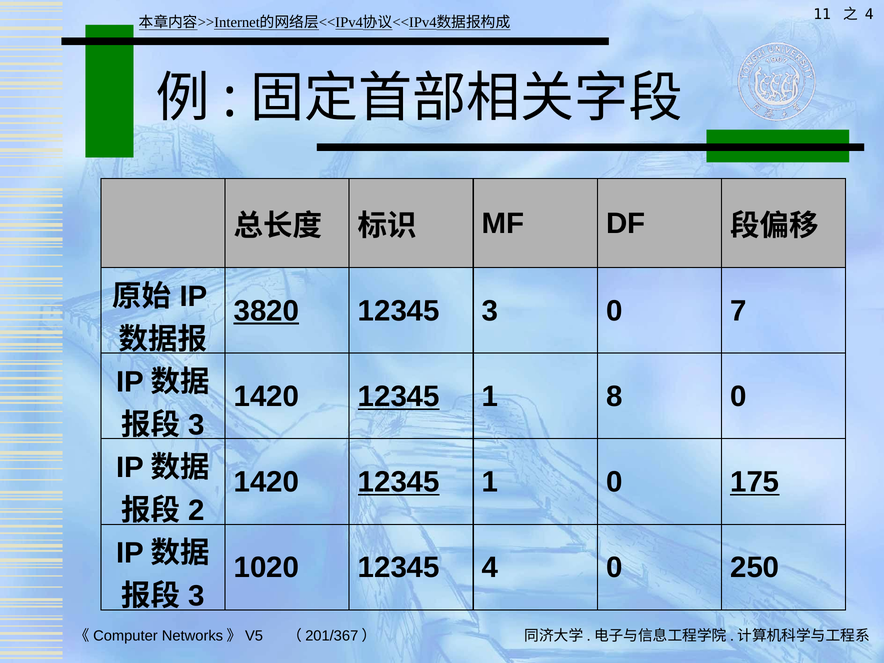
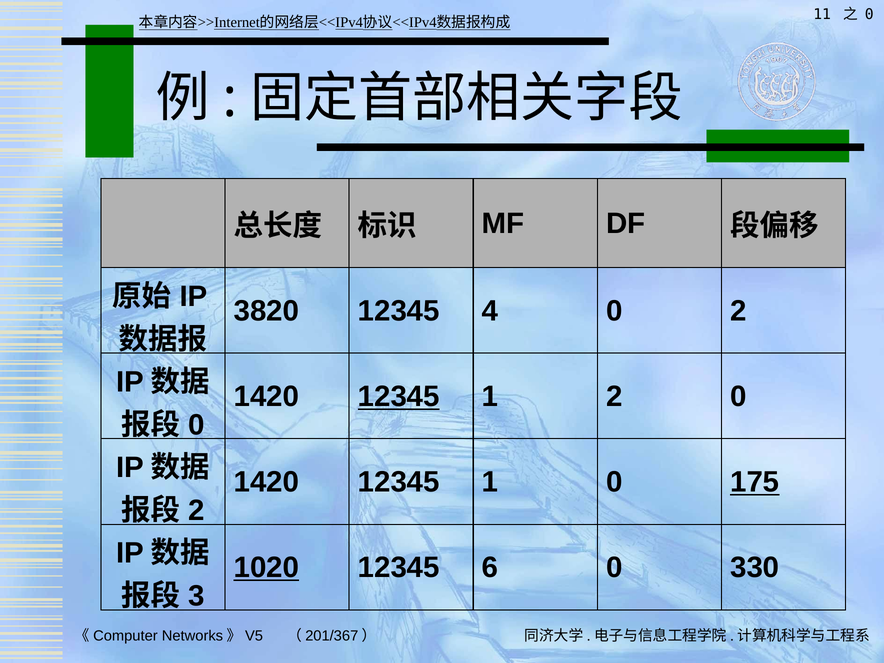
4: 4 -> 0 (869, 14)
3820 underline: present -> none (266, 311)
12345 3: 3 -> 4 (490, 311)
0 7: 7 -> 2 (738, 311)
1 8: 8 -> 2 (614, 396)
3: 3 -> 0 (197, 425)
12345 underline: present -> none (399, 482)
1020 underline: none -> present (266, 568)
12345 4: 4 -> 6 (490, 568)
250: 250 -> 330 (755, 568)
